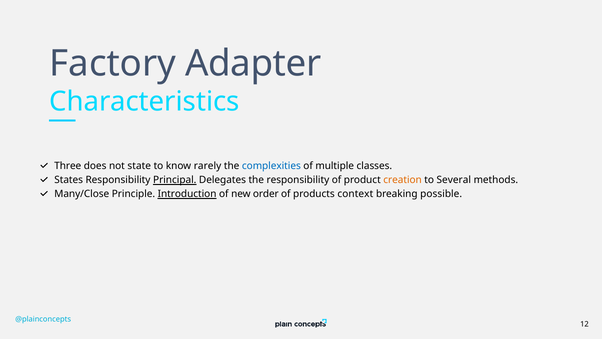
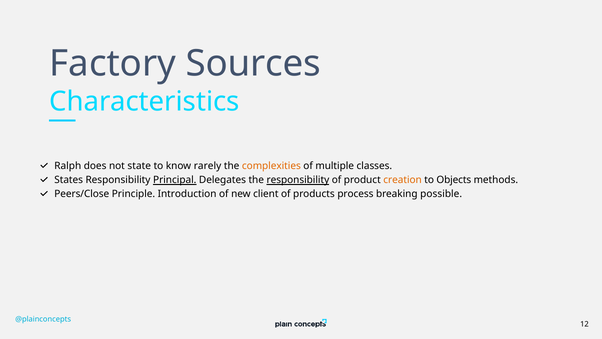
Adapter: Adapter -> Sources (253, 64)
Three: Three -> Ralph (68, 166)
complexities colour: blue -> orange (271, 166)
responsibility underline: none -> present (298, 180)
Several: Several -> Objects (454, 180)
Many/Close: Many/Close -> Peers/Close (82, 194)
Introduction underline: present -> none (187, 194)
order: order -> client (266, 194)
context: context -> process (355, 194)
